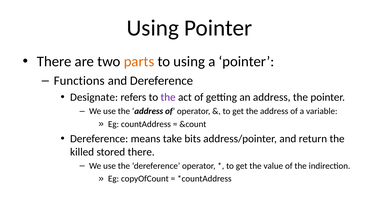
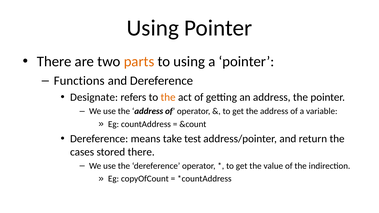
the colour: purple -> orange (168, 97)
bits: bits -> test (193, 139)
killed: killed -> cases (82, 152)
